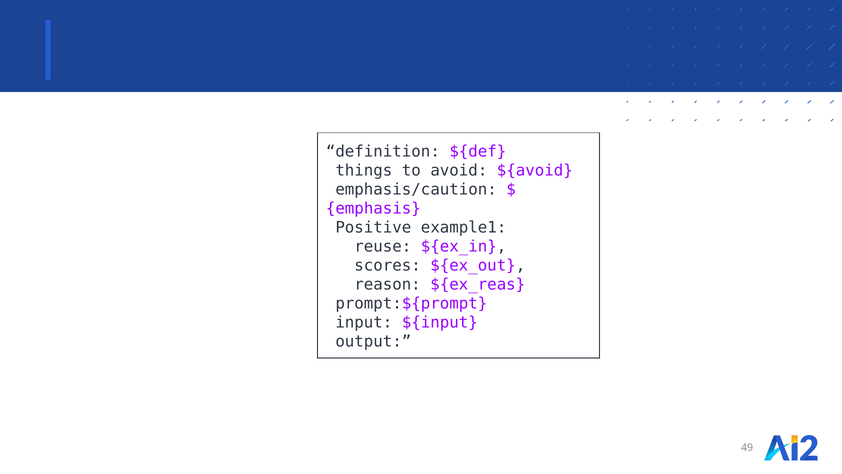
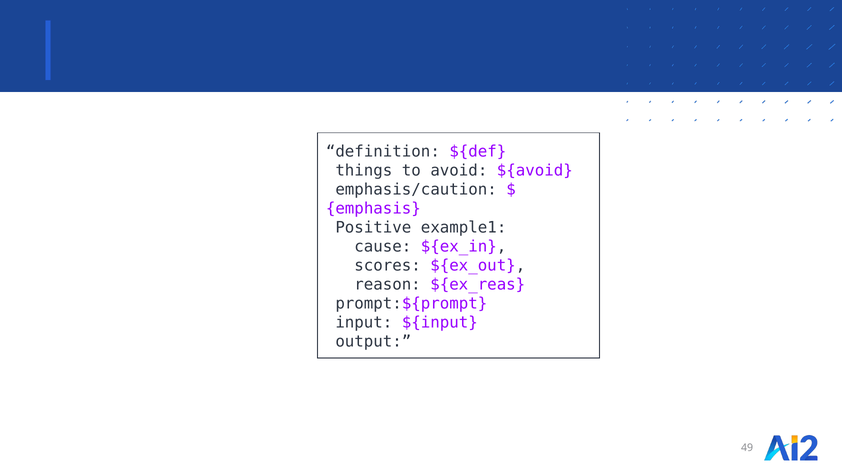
reuse: reuse -> cause (383, 246)
